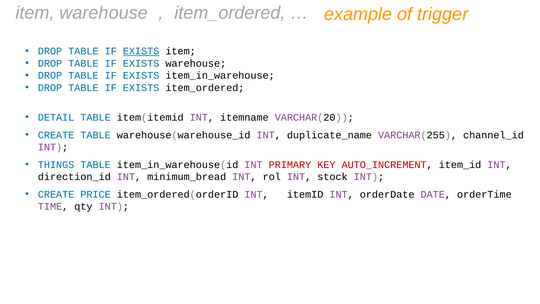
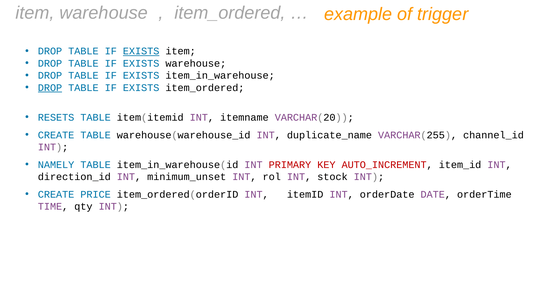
DROP underline: none -> present (50, 88)
DETAIL: DETAIL -> RESETS (56, 117)
THINGS: THINGS -> NAMELY (56, 165)
minimum_bread: minimum_bread -> minimum_unset (187, 177)
